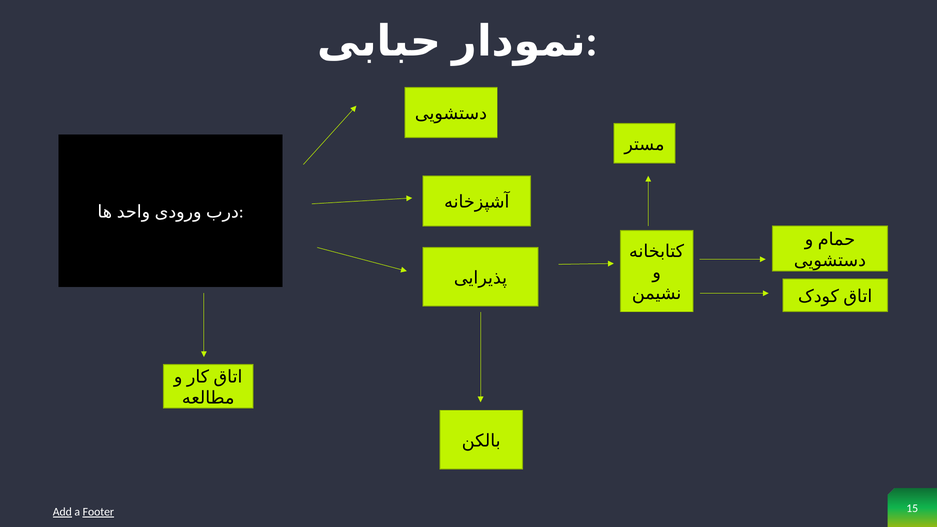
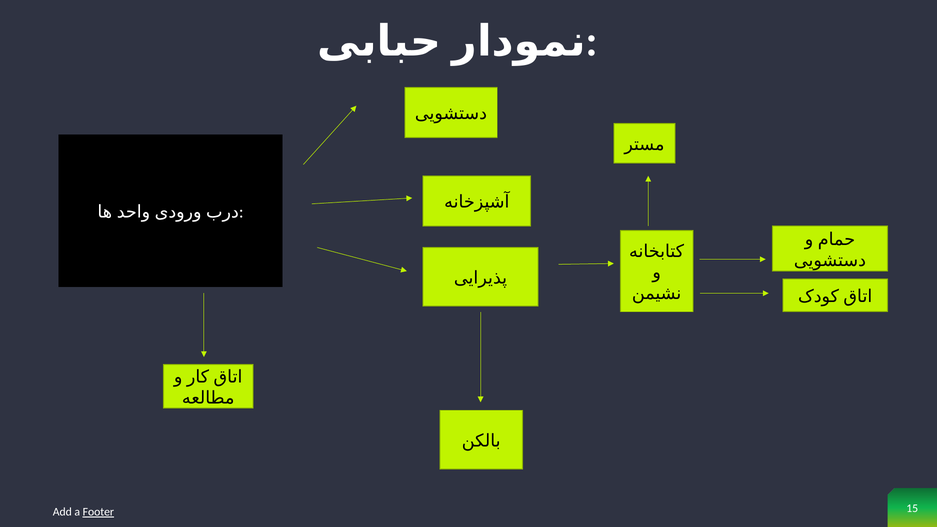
Add underline: present -> none (62, 512)
